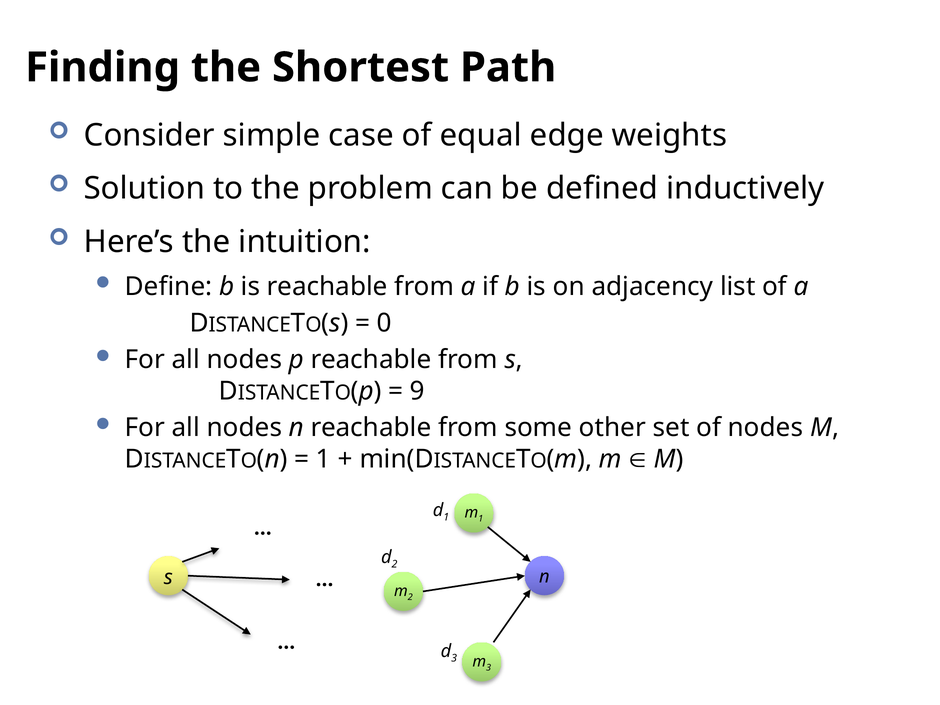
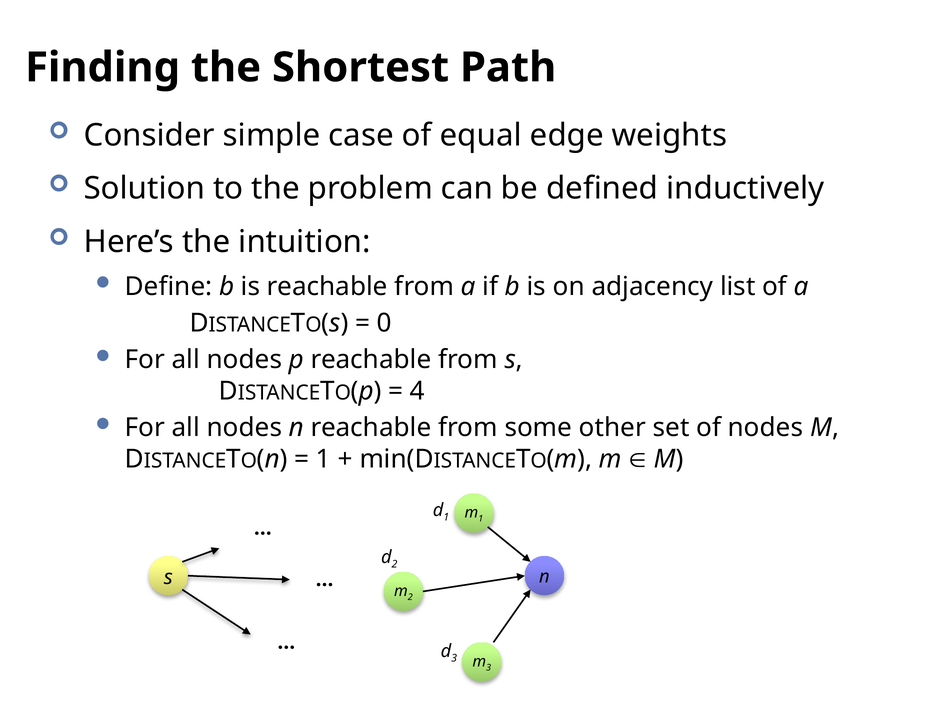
9: 9 -> 4 (417, 391)
